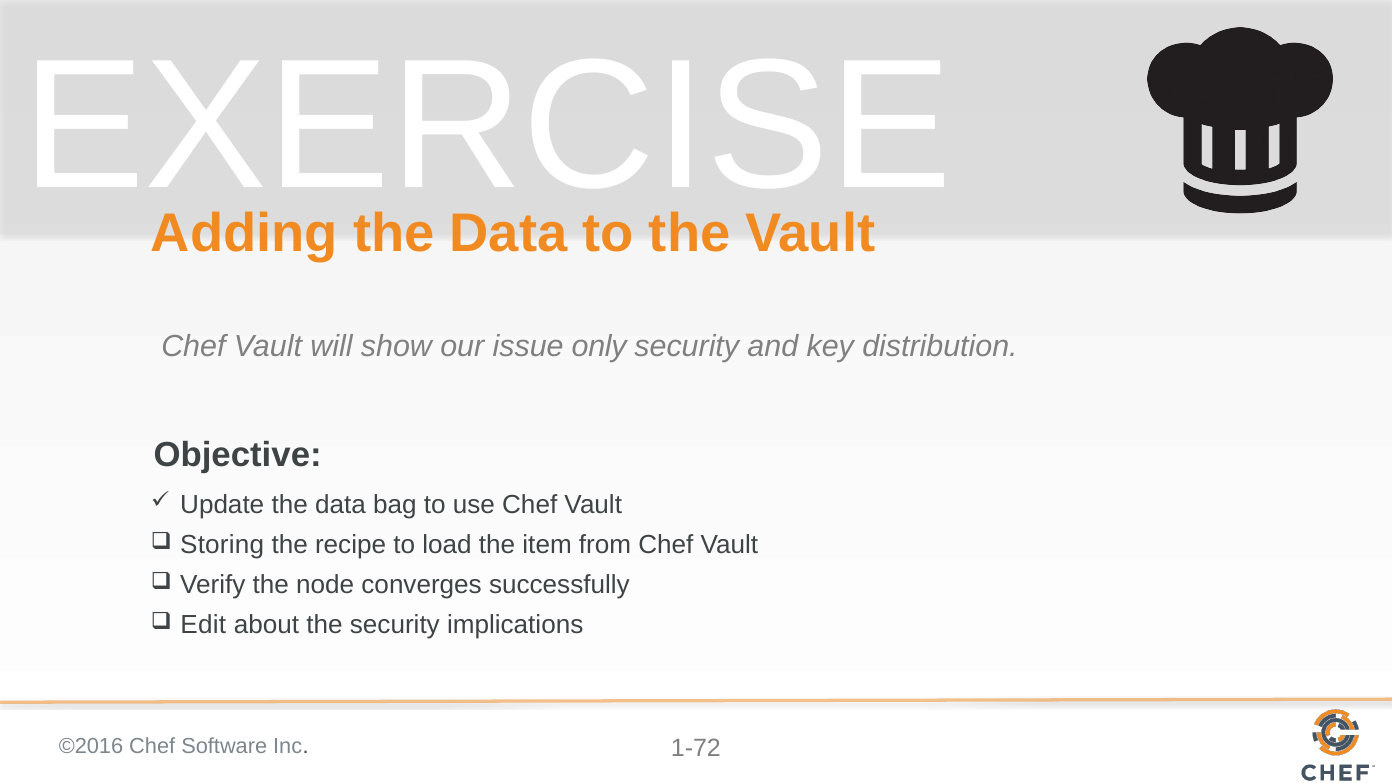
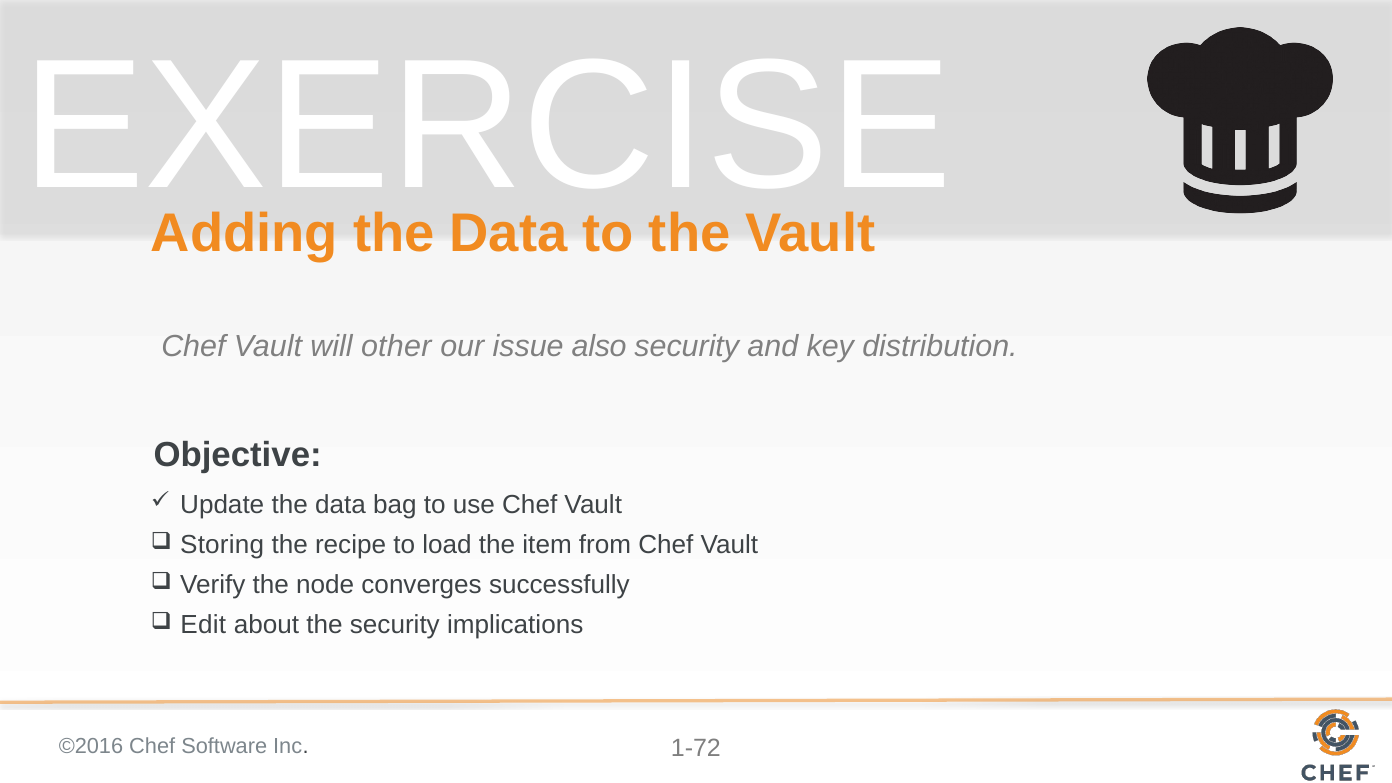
show: show -> other (396, 347)
only: only -> also (599, 347)
